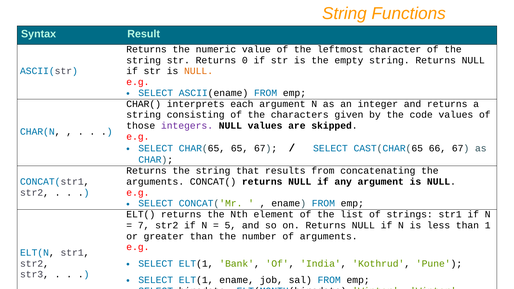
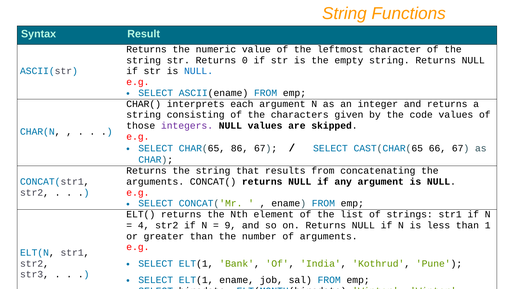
NULL colour: orange -> blue (199, 71)
65: 65 -> 86 (240, 149)
7: 7 -> 4 (144, 225)
5: 5 -> 9 (230, 225)
